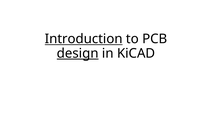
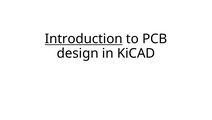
design underline: present -> none (78, 53)
